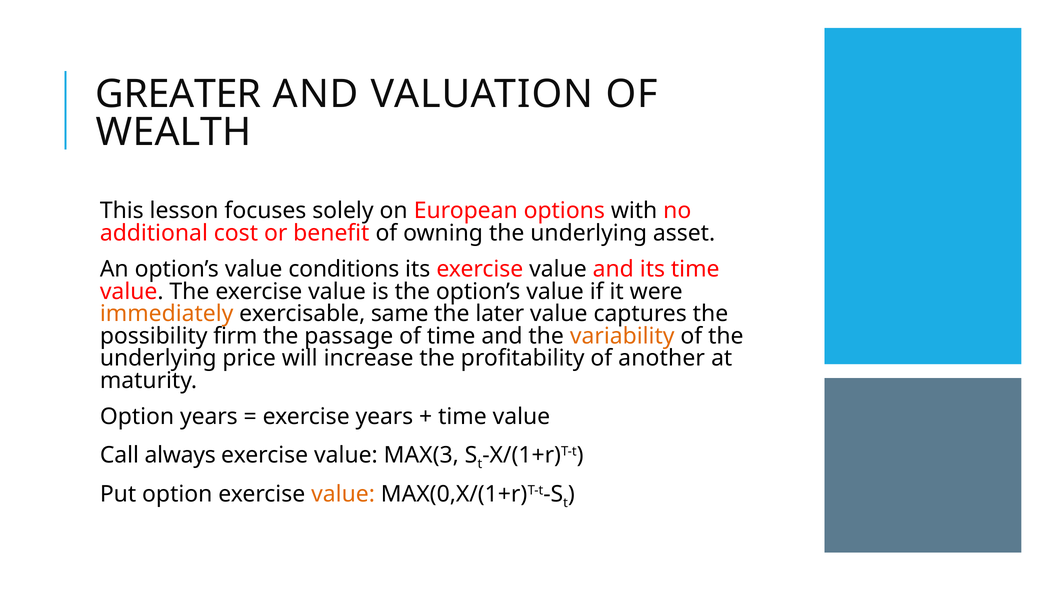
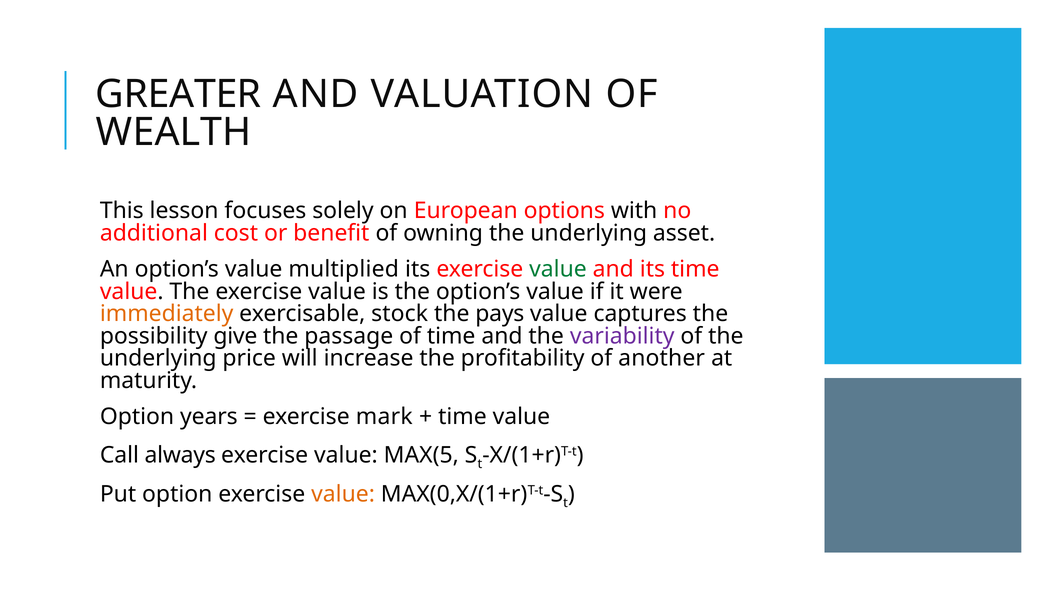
conditions: conditions -> multiplied (344, 269)
value colour: black -> green (558, 269)
same: same -> stock (400, 314)
later: later -> pays (500, 314)
firm: firm -> give (235, 336)
variability colour: orange -> purple (622, 336)
exercise years: years -> mark (384, 417)
MAX(3: MAX(3 -> MAX(5 (421, 455)
